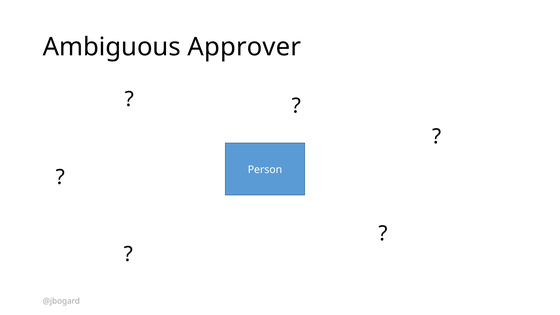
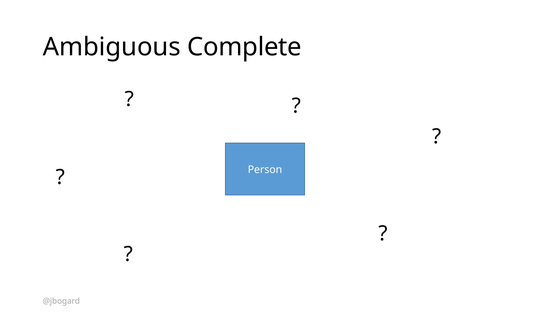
Approver: Approver -> Complete (244, 47)
